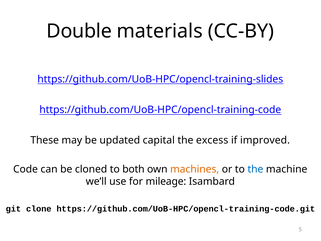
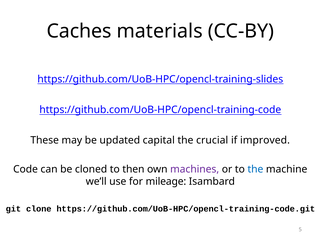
Double: Double -> Caches (79, 31)
excess: excess -> crucial (212, 140)
both: both -> then (133, 169)
machines colour: orange -> purple (195, 169)
